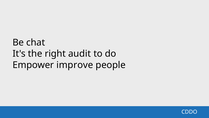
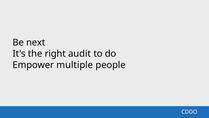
chat: chat -> next (36, 42)
improve: improve -> multiple (75, 65)
